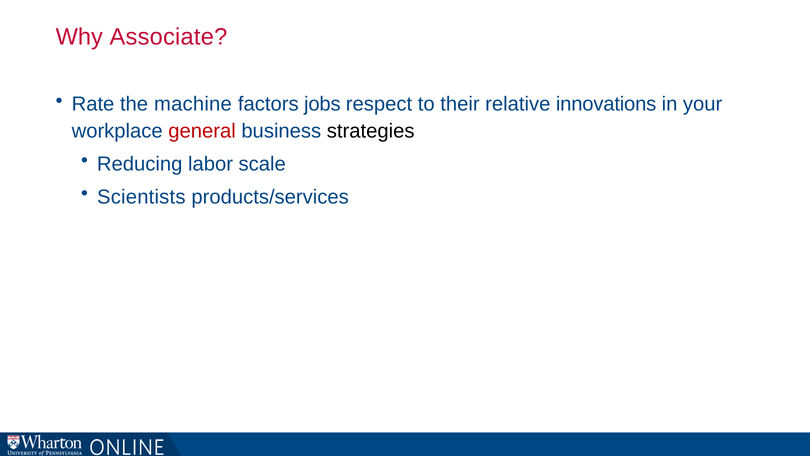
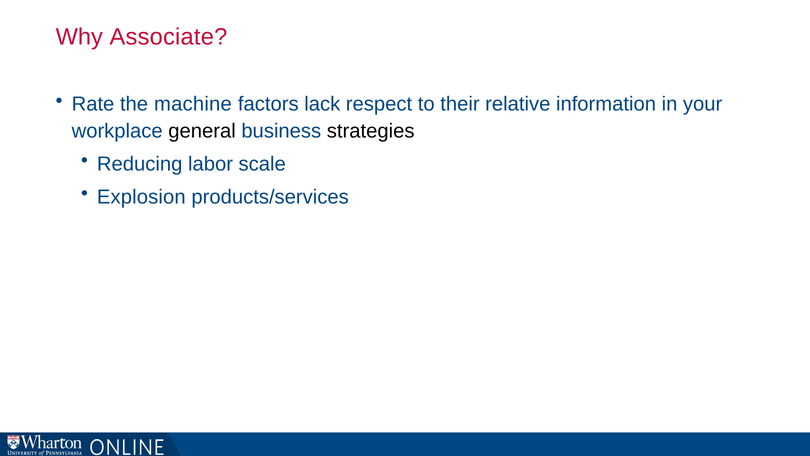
jobs: jobs -> lack (322, 104)
innovations: innovations -> information (606, 104)
general colour: red -> black (202, 131)
Scientists: Scientists -> Explosion (141, 197)
